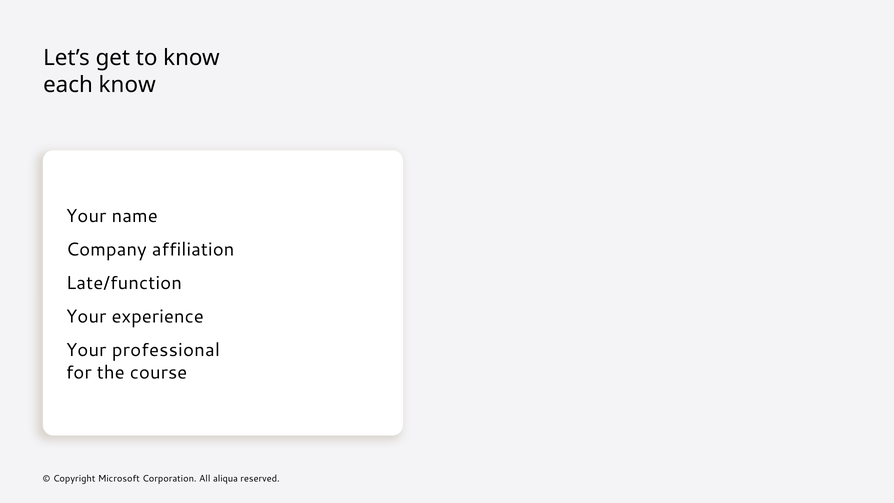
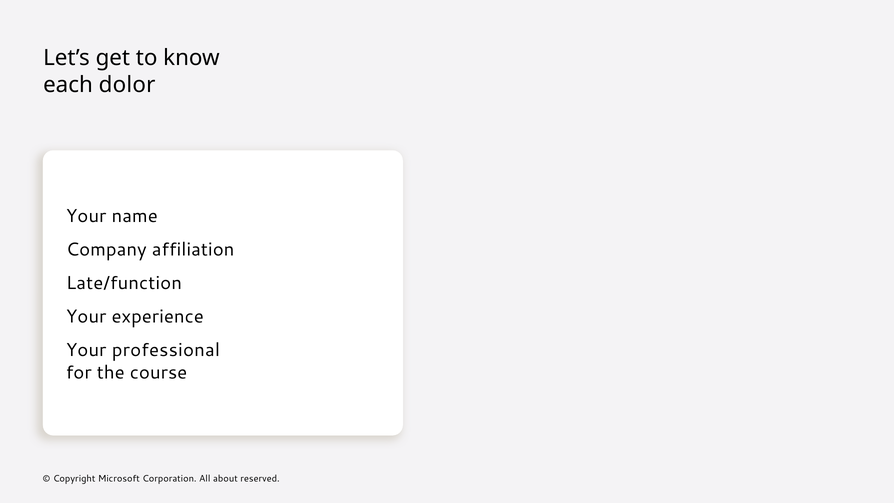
each know: know -> dolor (127, 85)
aliqua: aliqua -> about (225, 479)
